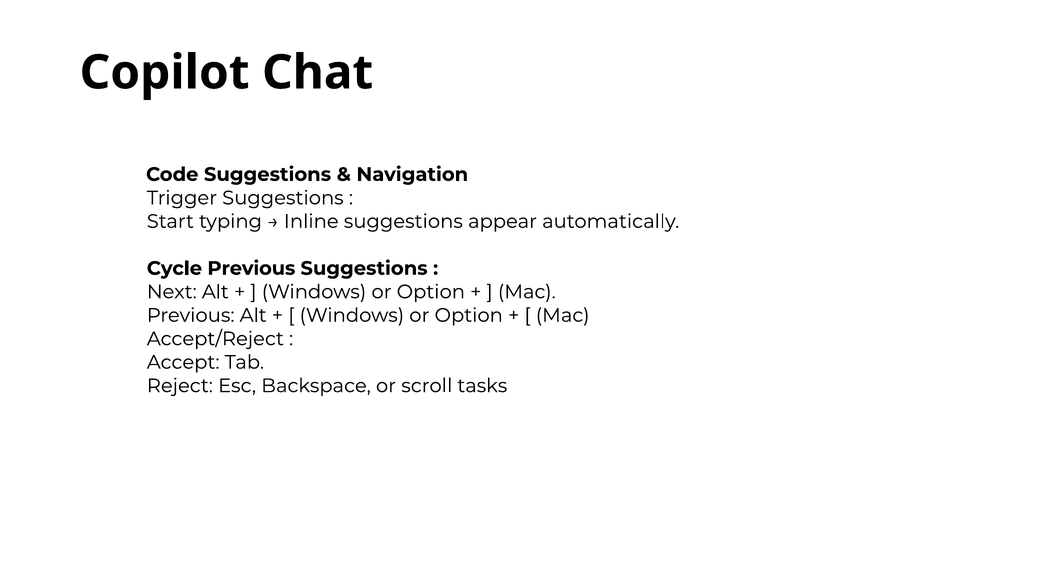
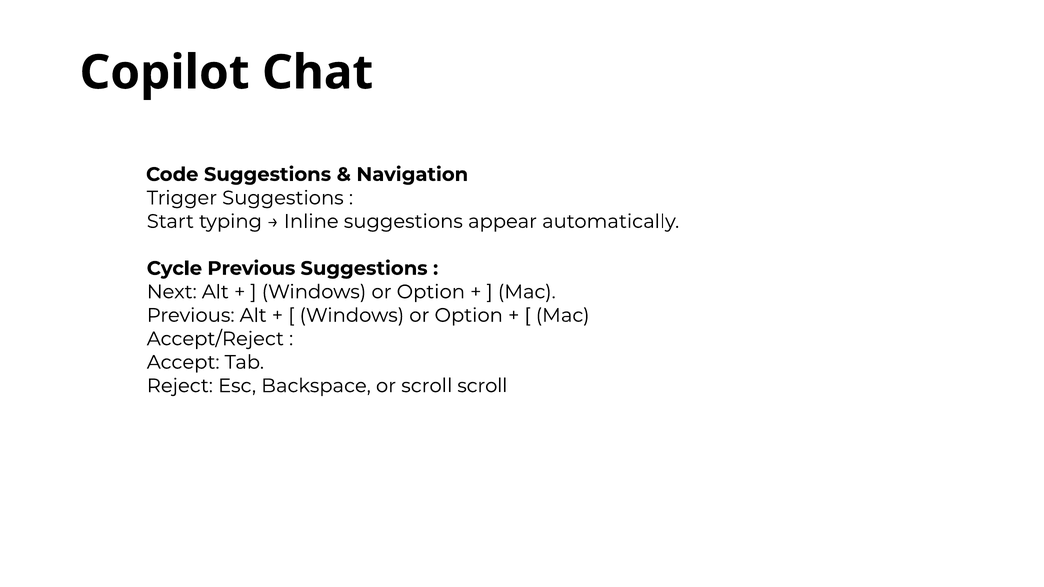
scroll tasks: tasks -> scroll (482, 386)
